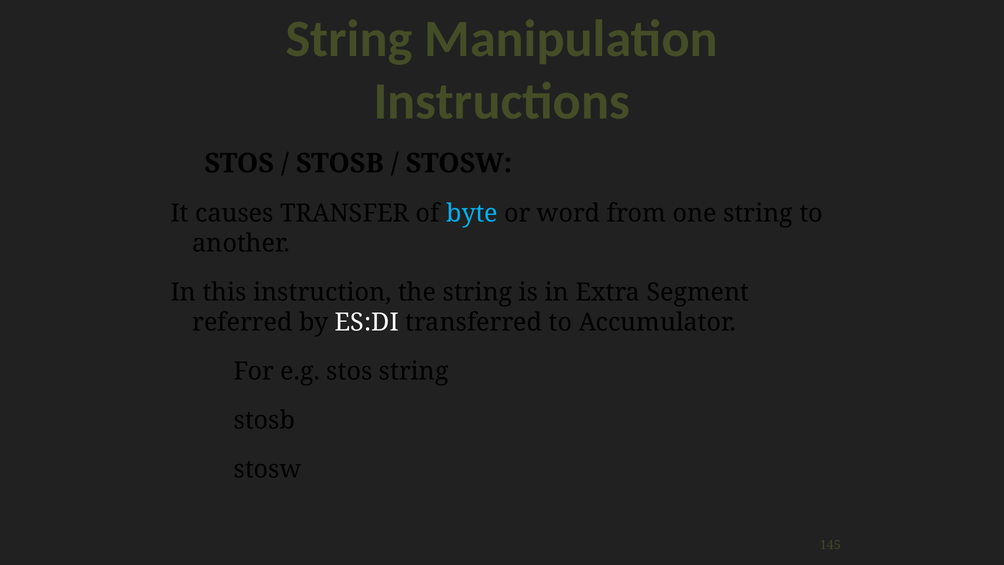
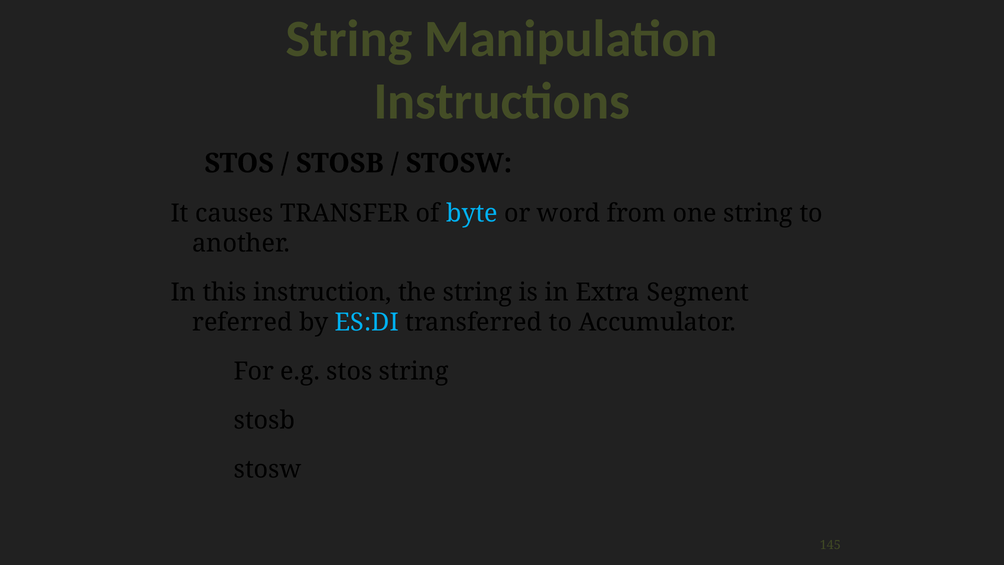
ES:DI colour: white -> light blue (367, 322)
